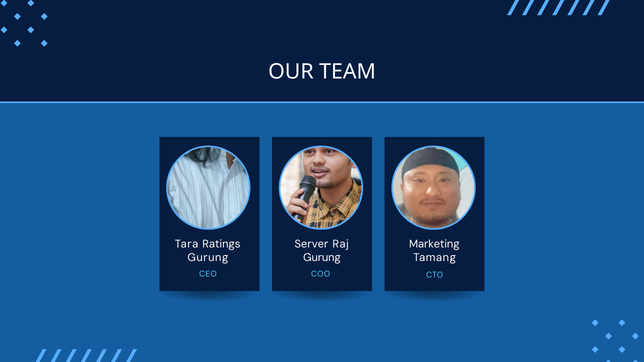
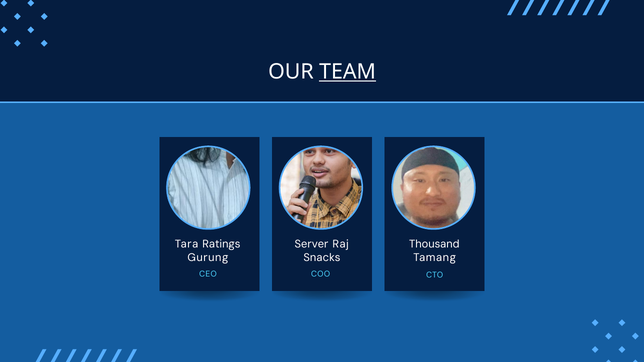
TEAM underline: none -> present (348, 72)
Marketing: Marketing -> Thousand (434, 244)
Gurung: Gurung -> Snacks (322, 258)
